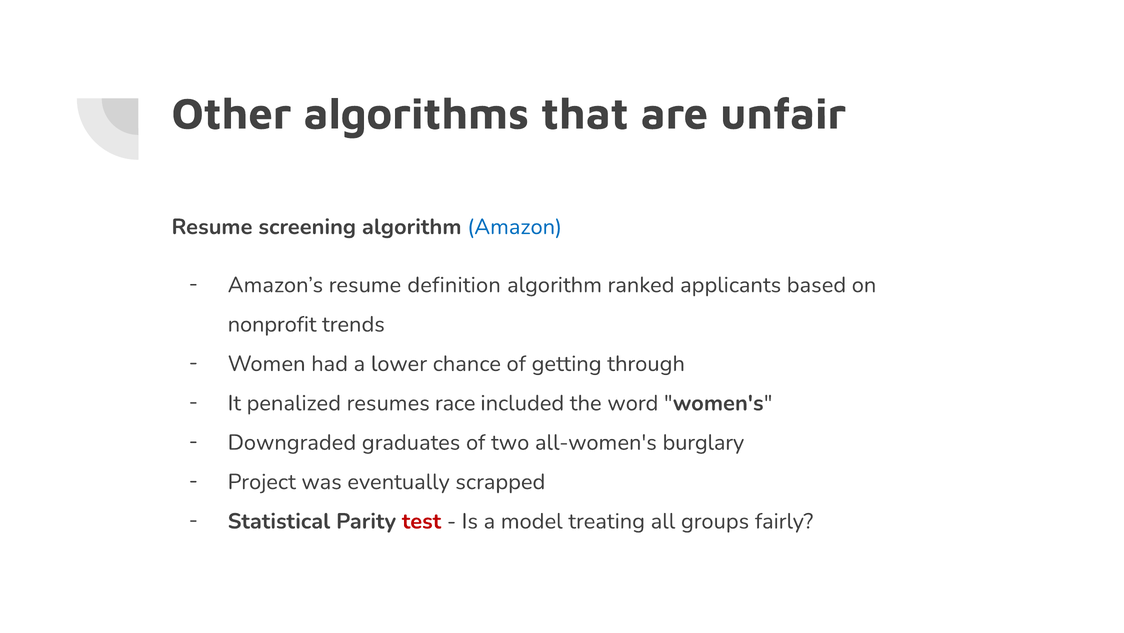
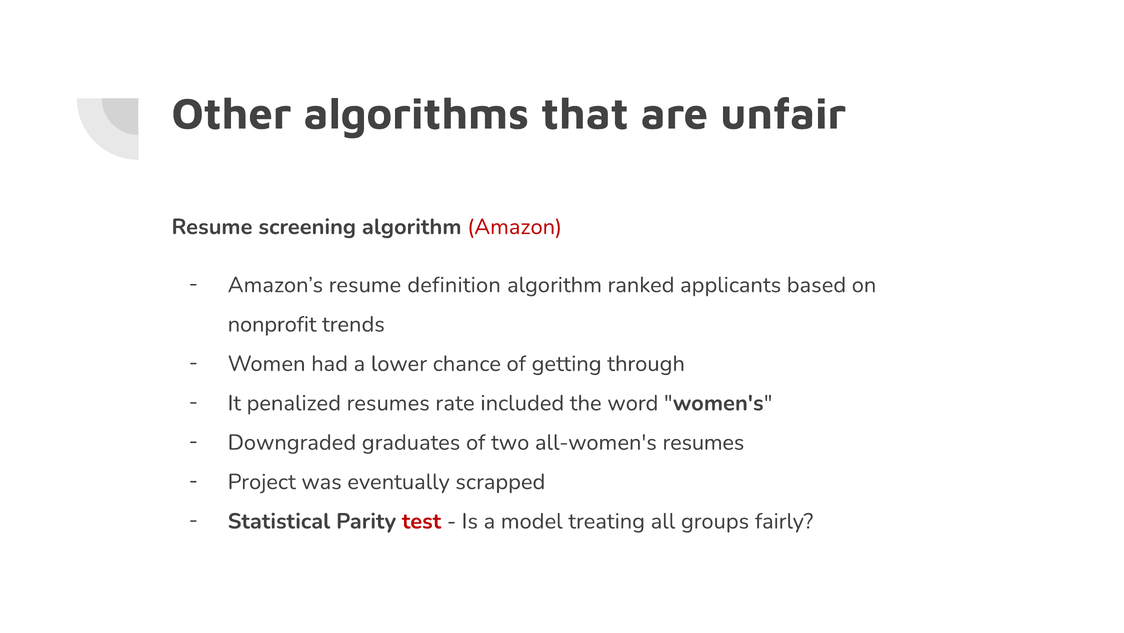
Amazon colour: blue -> red (515, 227)
race: race -> rate (455, 403)
all-women's burglary: burglary -> resumes (703, 442)
